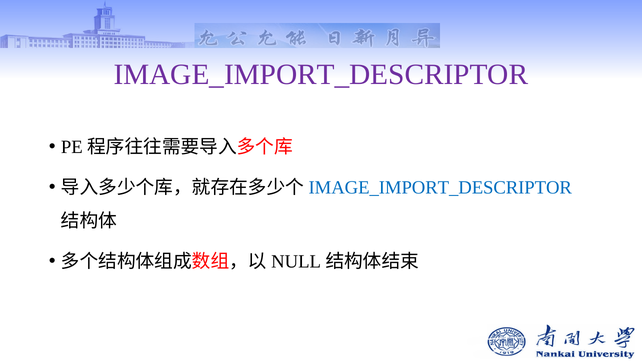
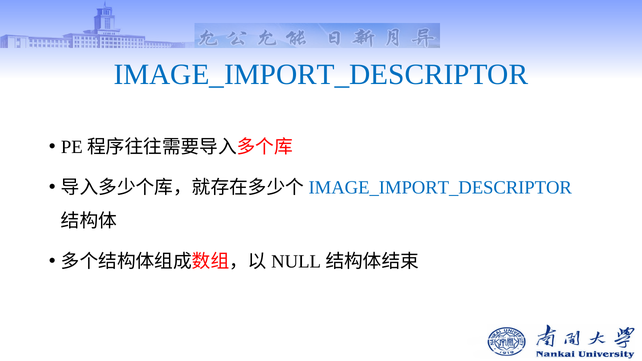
IMAGE_IMPORT_DESCRIPTOR colour: purple -> blue (321, 74)
